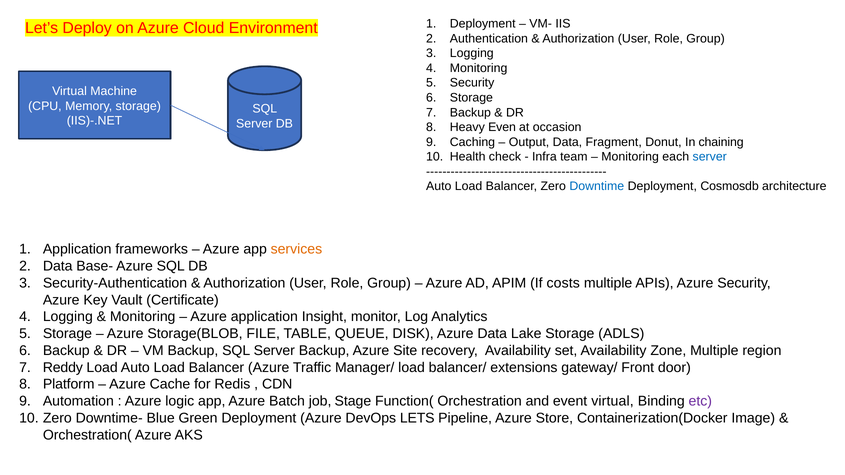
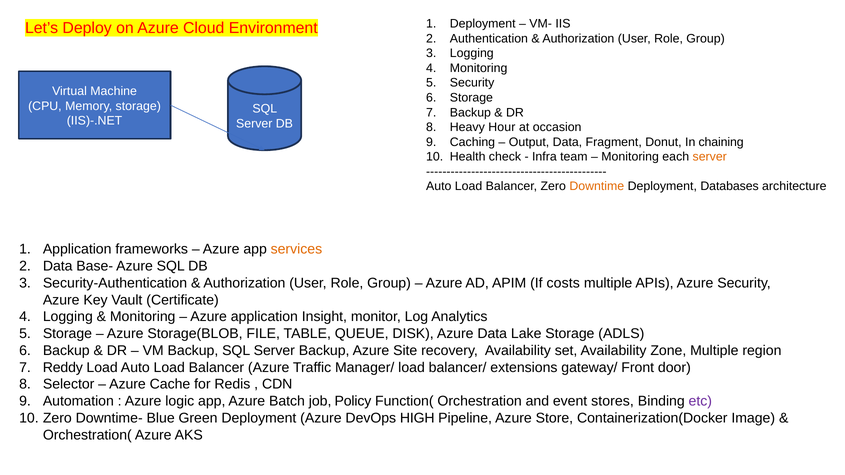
Even: Even -> Hour (502, 127)
server colour: blue -> orange (710, 157)
Downtime colour: blue -> orange (597, 187)
Cosmosdb: Cosmosdb -> Databases (730, 187)
Platform: Platform -> Selector (69, 385)
Stage: Stage -> Policy (353, 401)
event virtual: virtual -> stores (613, 401)
LETS: LETS -> HIGH (417, 418)
